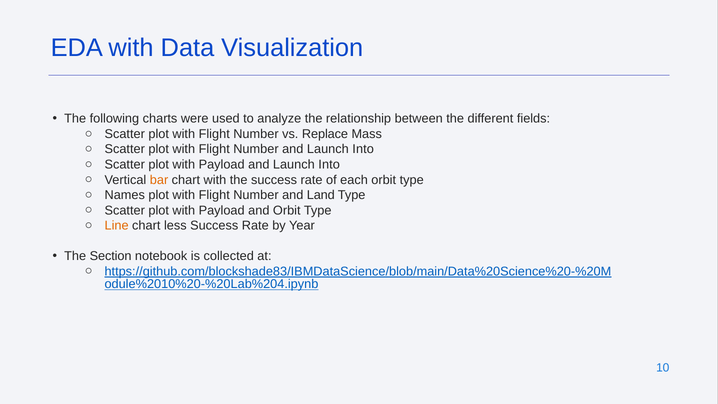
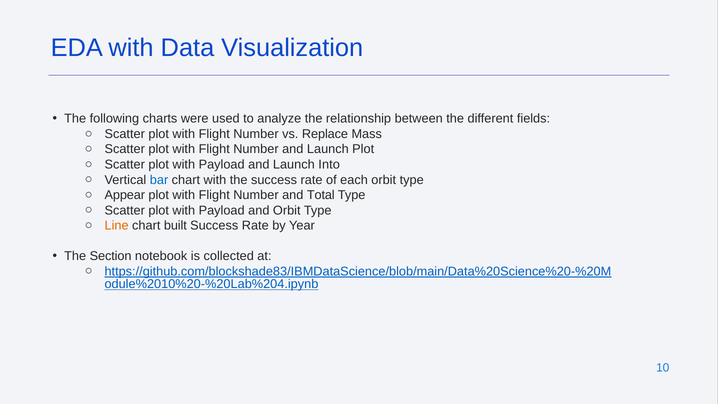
Number and Launch Into: Into -> Plot (363, 149)
bar colour: orange -> blue (159, 180)
Names: Names -> Appear (125, 195)
Land: Land -> Total (321, 195)
less: less -> built (175, 226)
